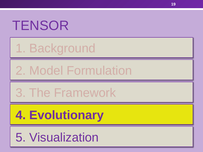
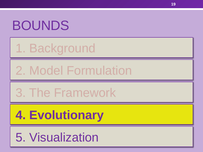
TENSOR: TENSOR -> BOUNDS (41, 26)
